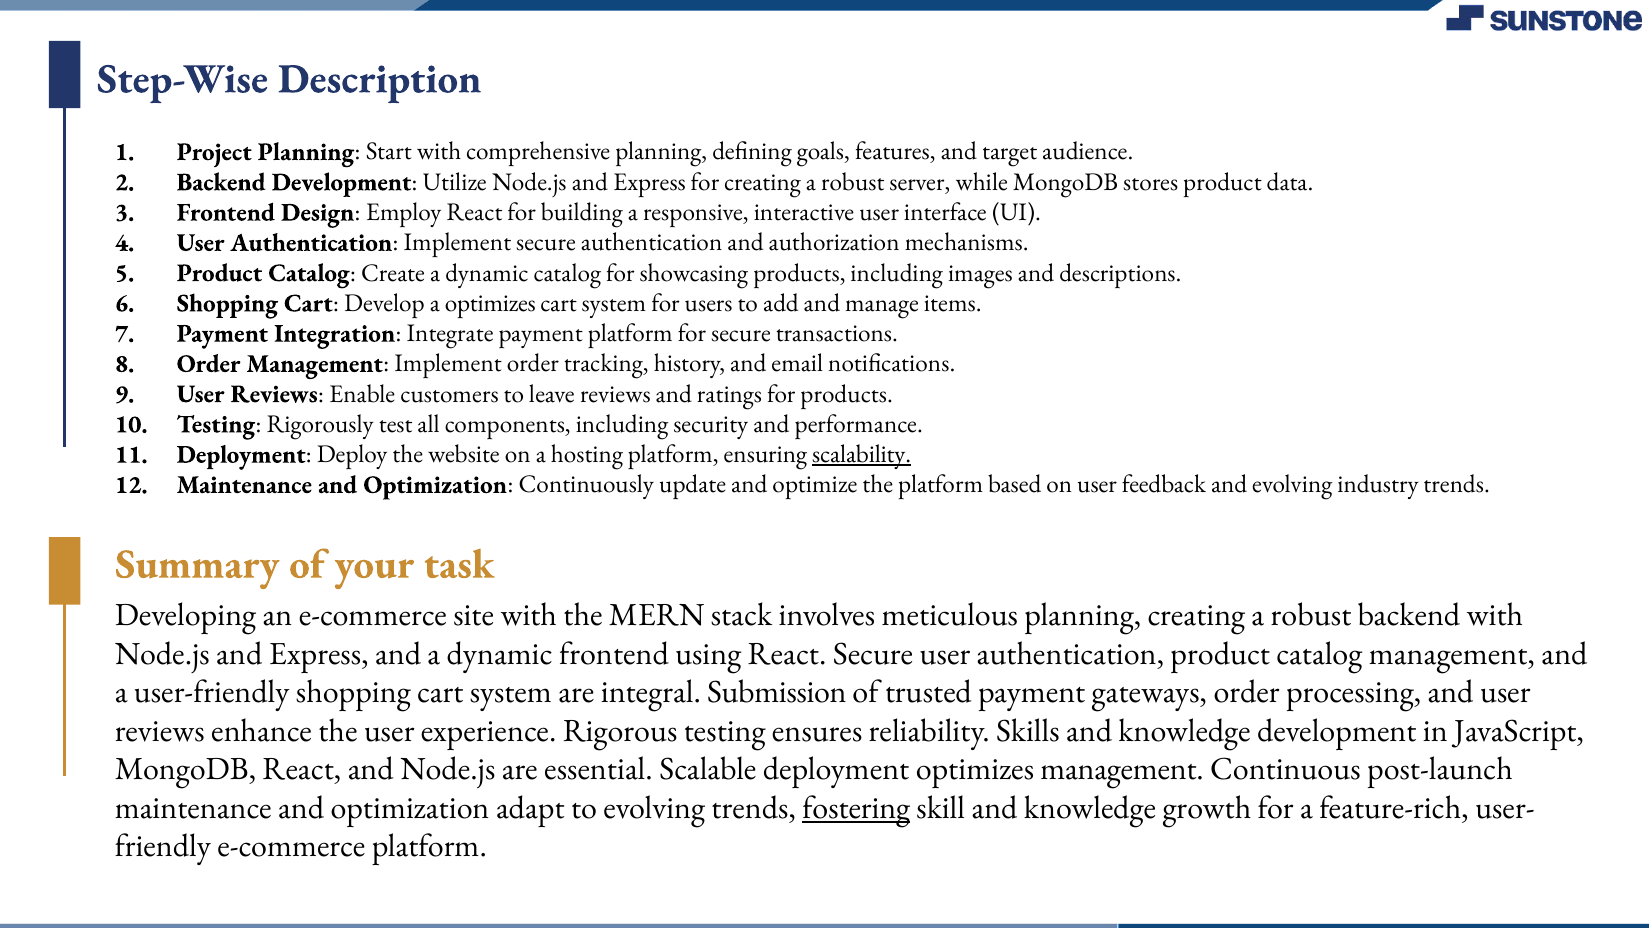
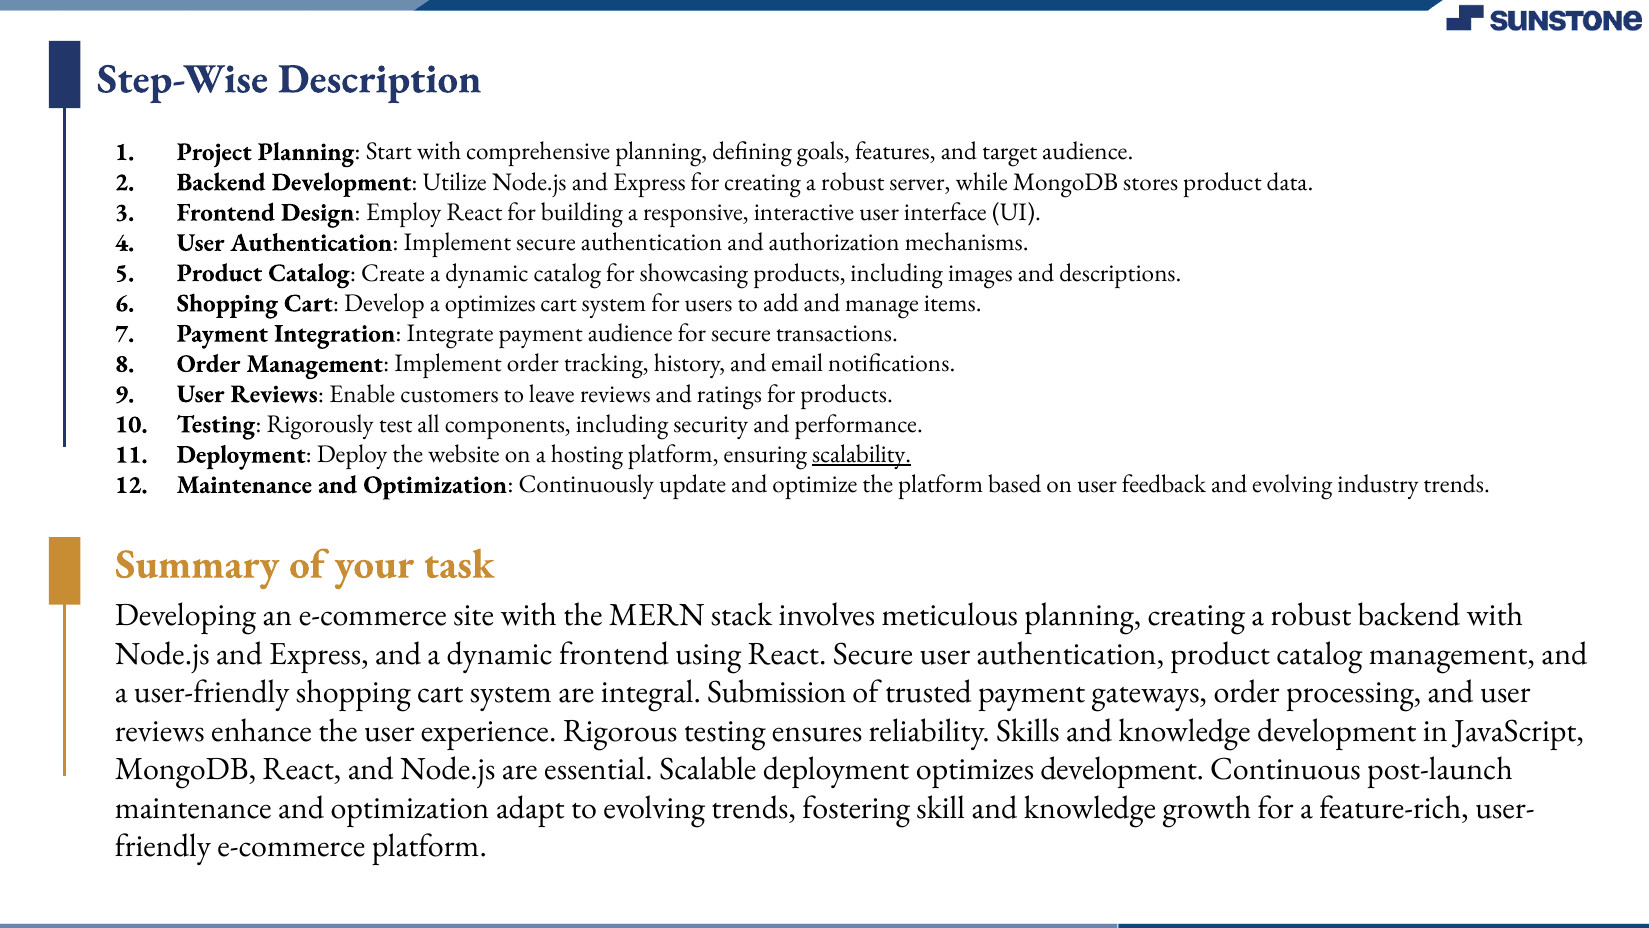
payment platform: platform -> audience (630, 333)
optimizes management: management -> development (1122, 769)
fostering underline: present -> none (856, 807)
